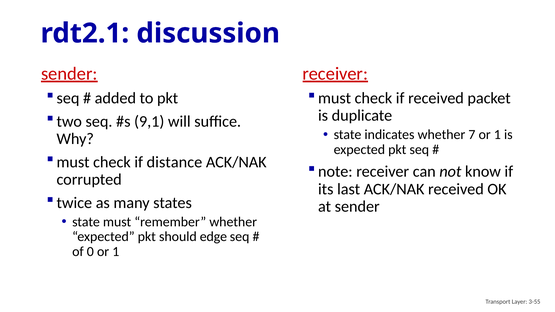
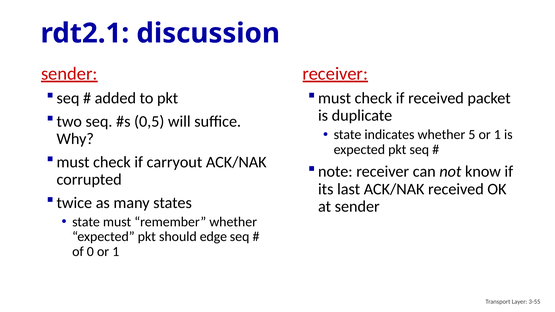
9,1: 9,1 -> 0,5 (149, 121)
7: 7 -> 5 (472, 135)
distance: distance -> carryout (174, 162)
